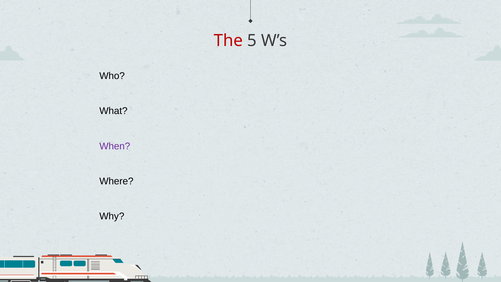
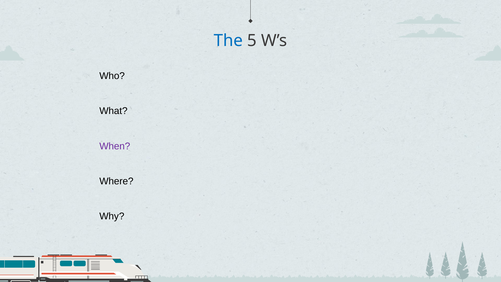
The colour: red -> blue (228, 41)
